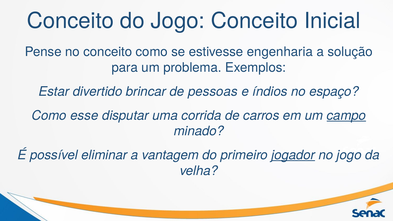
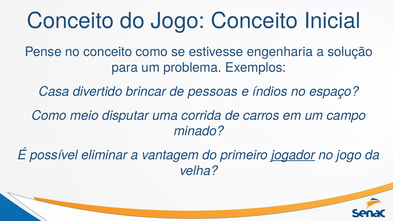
Estar: Estar -> Casa (54, 92)
esse: esse -> meio (84, 115)
campo underline: present -> none (346, 115)
